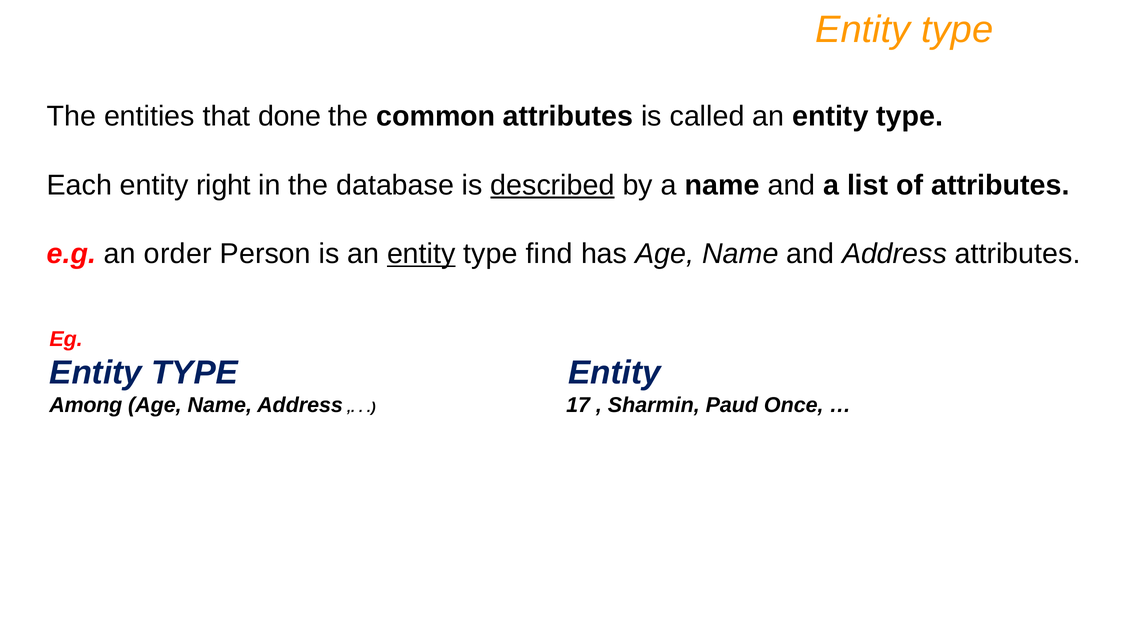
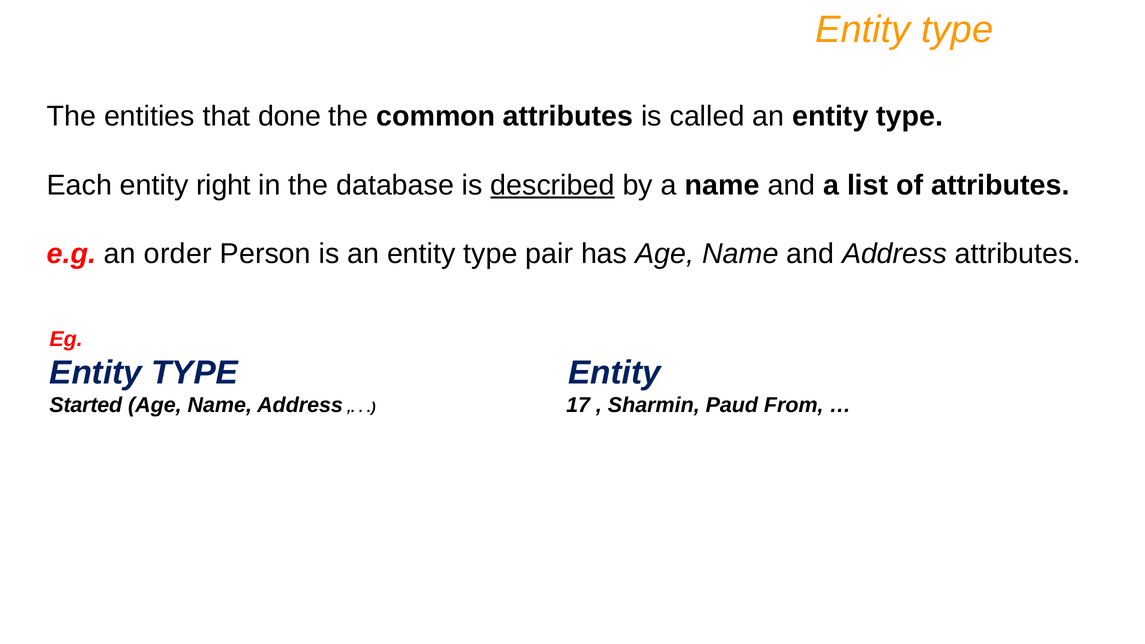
entity underline: present -> none (421, 254)
find: find -> pair (549, 254)
Among: Among -> Started (86, 405)
Once: Once -> From (794, 405)
